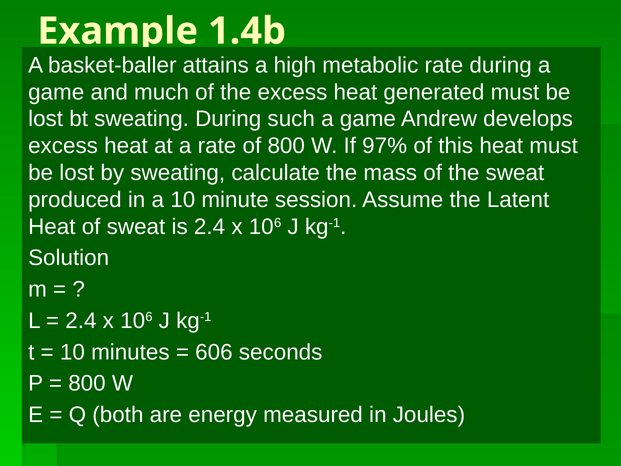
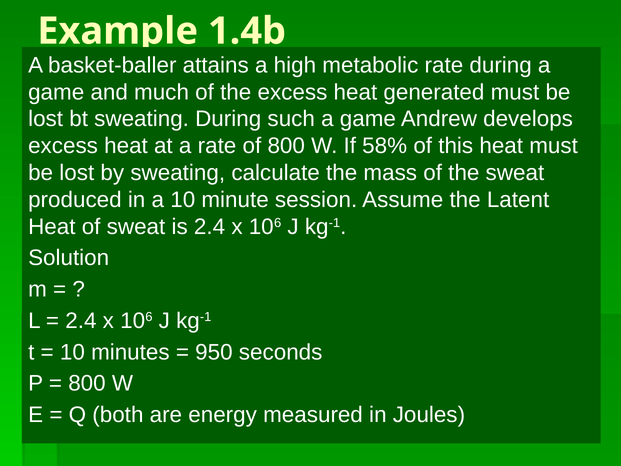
97%: 97% -> 58% (385, 146)
606: 606 -> 950 (214, 352)
